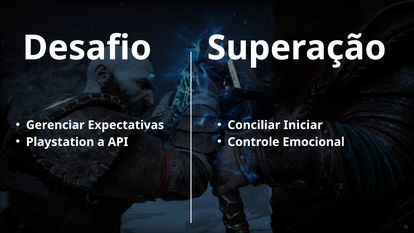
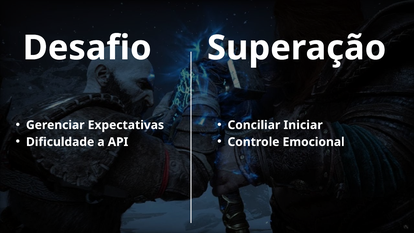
Playstation: Playstation -> Dificuldade (60, 142)
